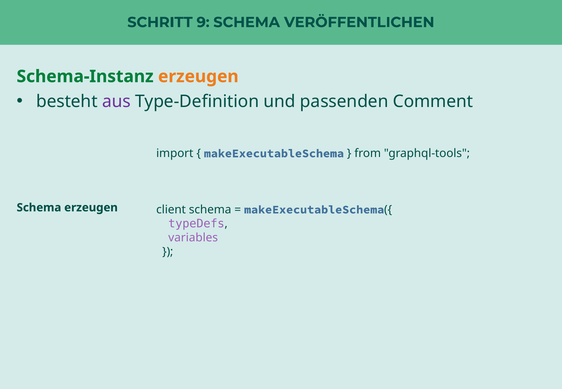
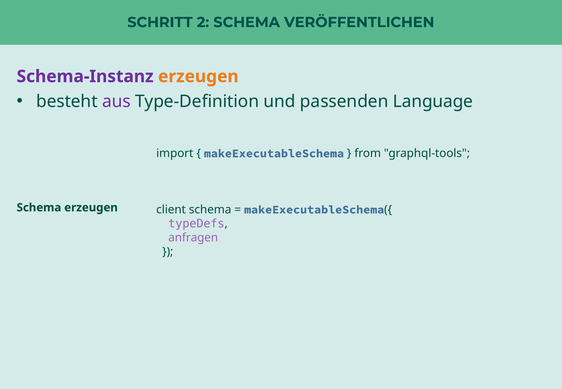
9: 9 -> 2 (203, 22)
Schema-Instanz colour: green -> purple (85, 76)
Comment: Comment -> Language (433, 101)
variables: variables -> anfragen (193, 238)
